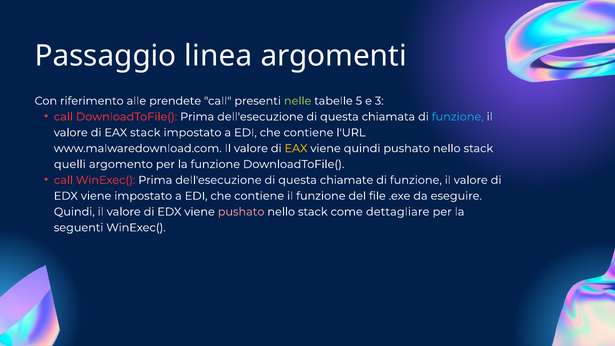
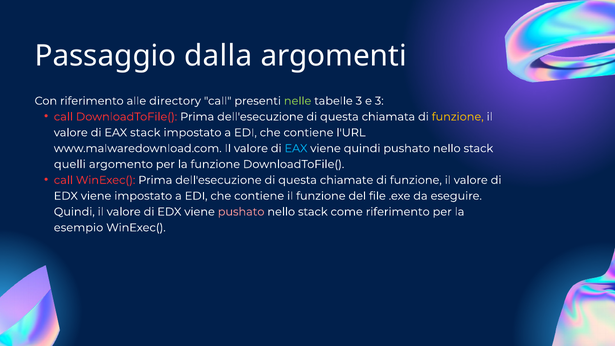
linea: linea -> dalla (218, 56)
prendete: prendete -> directory (175, 101)
tabelle 5: 5 -> 3 (359, 101)
funzione colour: light blue -> yellow (458, 117)
EAX colour: yellow -> light blue (296, 148)
come dettagliare: dettagliare -> riferimento (398, 212)
seguenti: seguenti -> esempio (79, 228)
